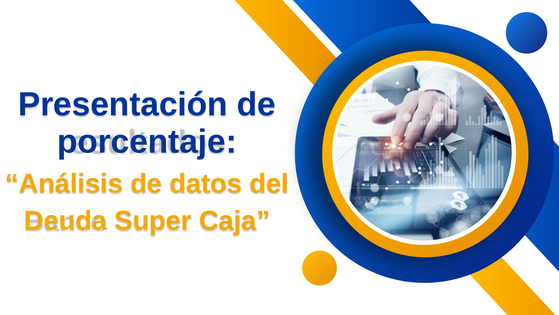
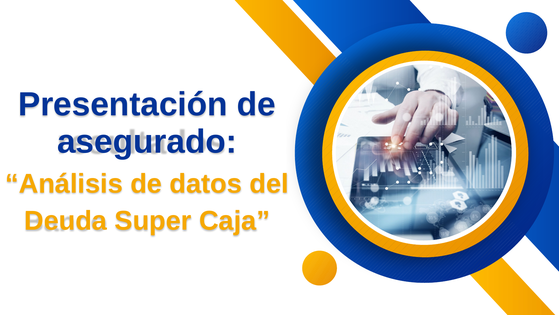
porcentaje: porcentaje -> asegurado (147, 141)
